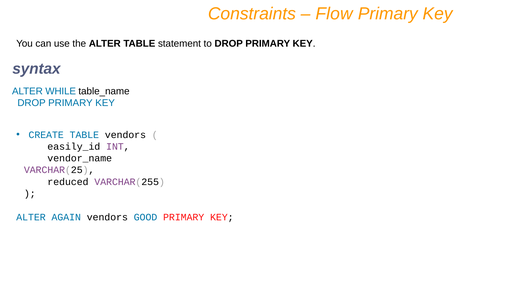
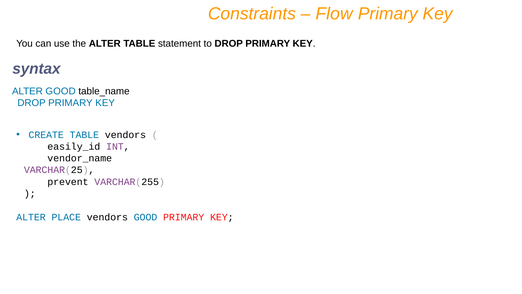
ALTER WHILE: WHILE -> GOOD (61, 91)
reduced: reduced -> prevent (68, 182)
AGAIN: AGAIN -> PLACE (66, 217)
